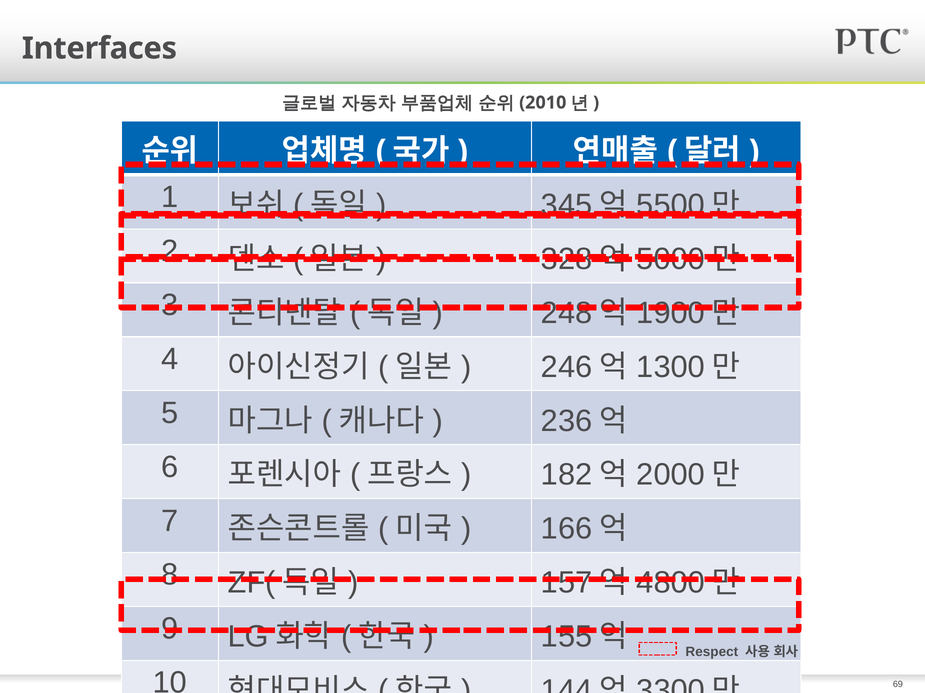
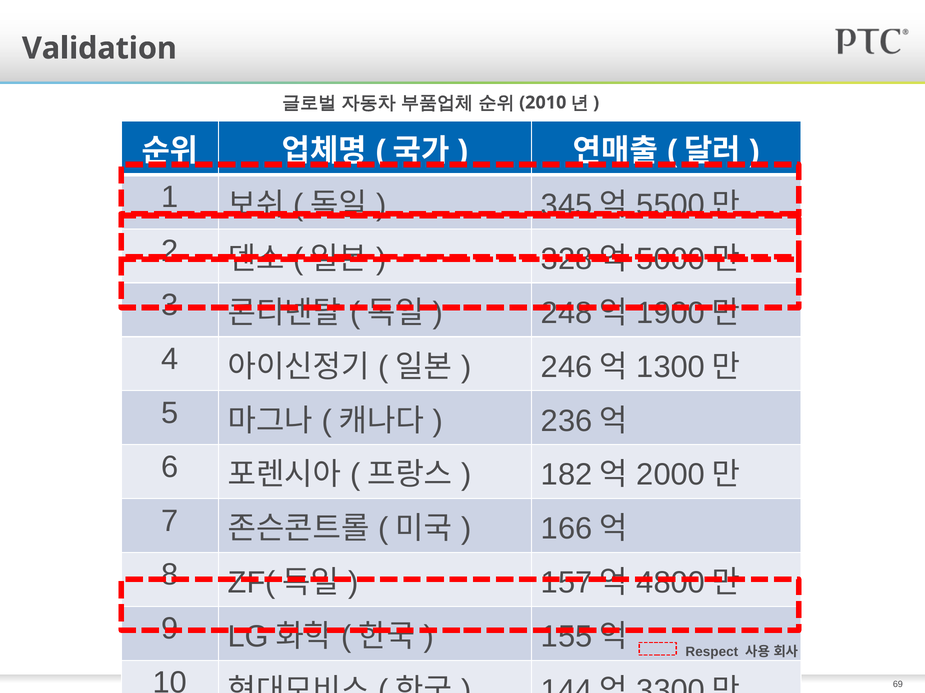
Interfaces: Interfaces -> Validation (99, 48)
